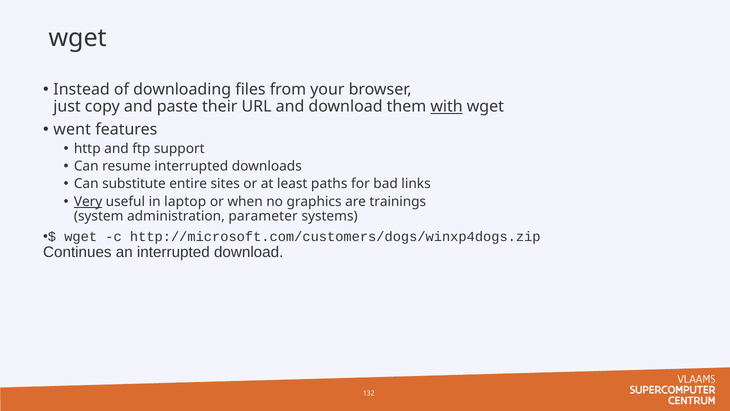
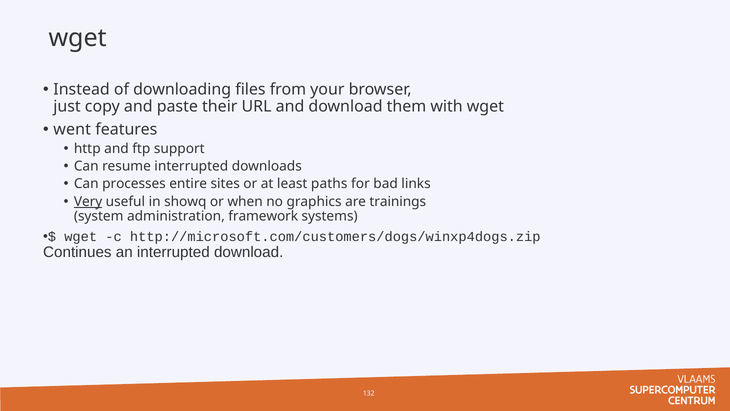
with underline: present -> none (447, 107)
substitute: substitute -> processes (134, 184)
laptop: laptop -> showq (185, 201)
parameter: parameter -> framework (263, 216)
